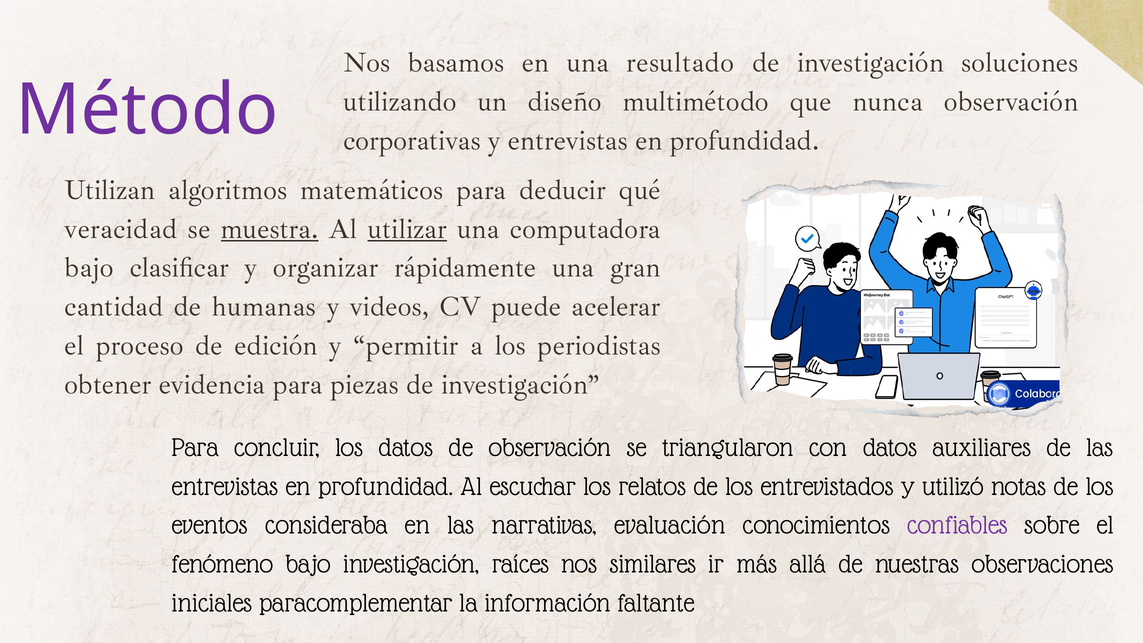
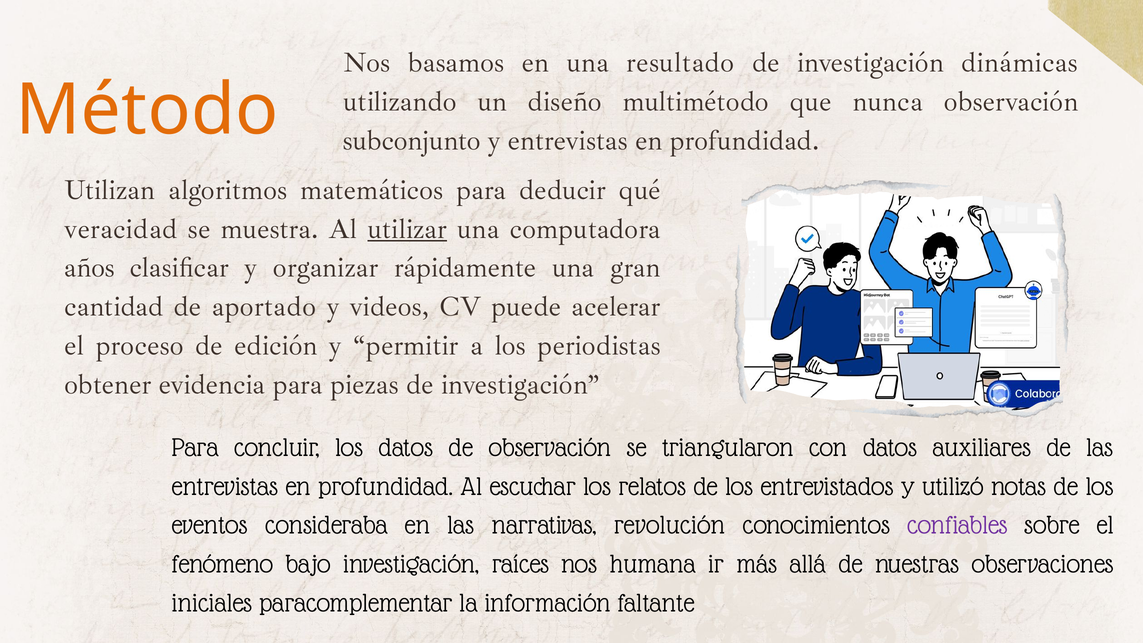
soluciones: soluciones -> dinámicas (1020, 63)
Método colour: purple -> orange (147, 110)
corporativas: corporativas -> subconjunto (412, 141)
muestra underline: present -> none (270, 229)
bajo: bajo -> años (89, 268)
humanas: humanas -> aportado (264, 307)
evaluación: evaluación -> revolución (670, 525)
similares: similares -> humana (653, 564)
